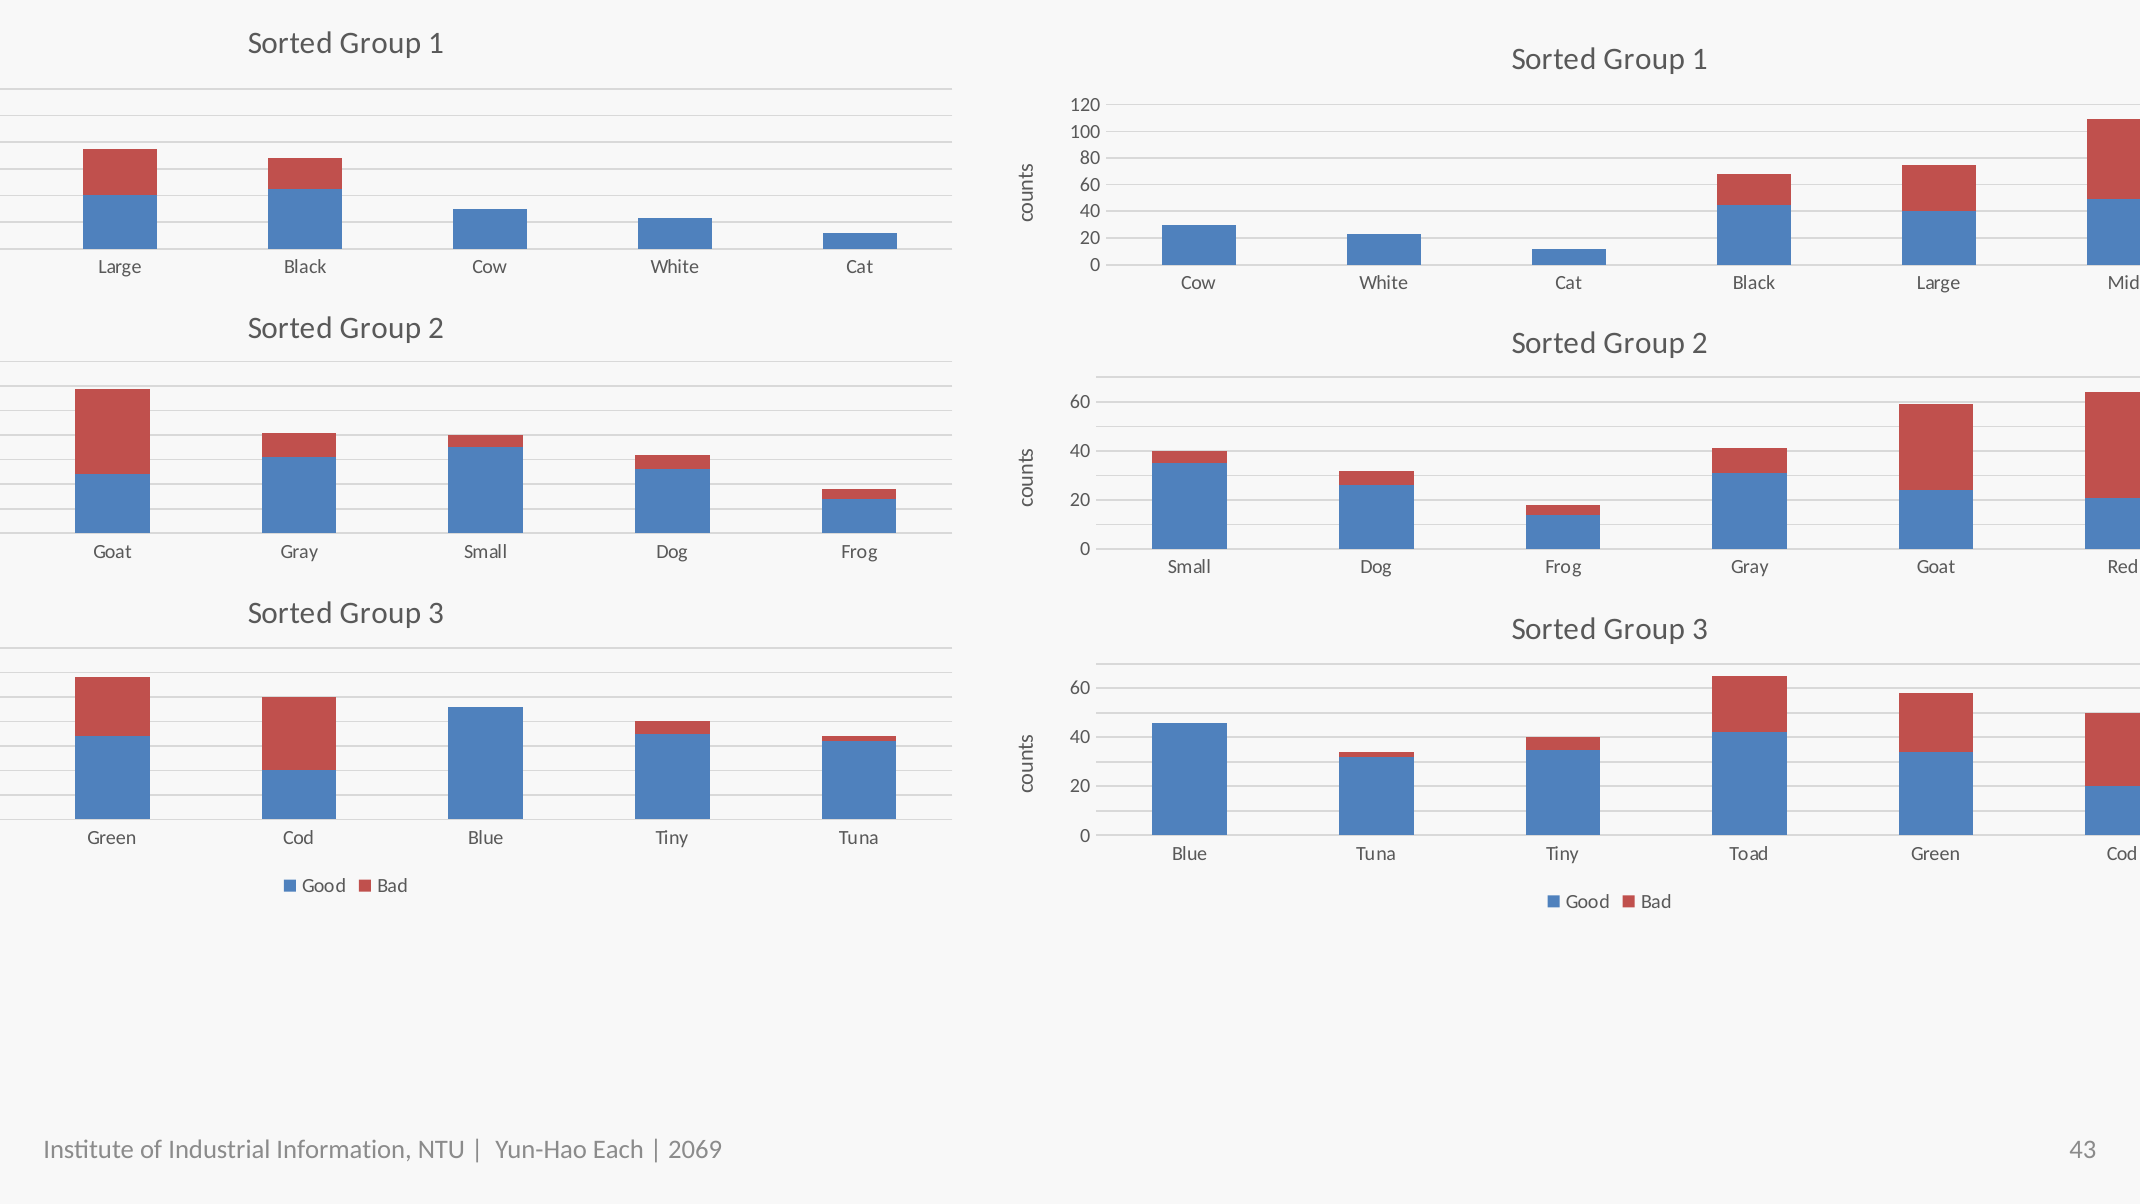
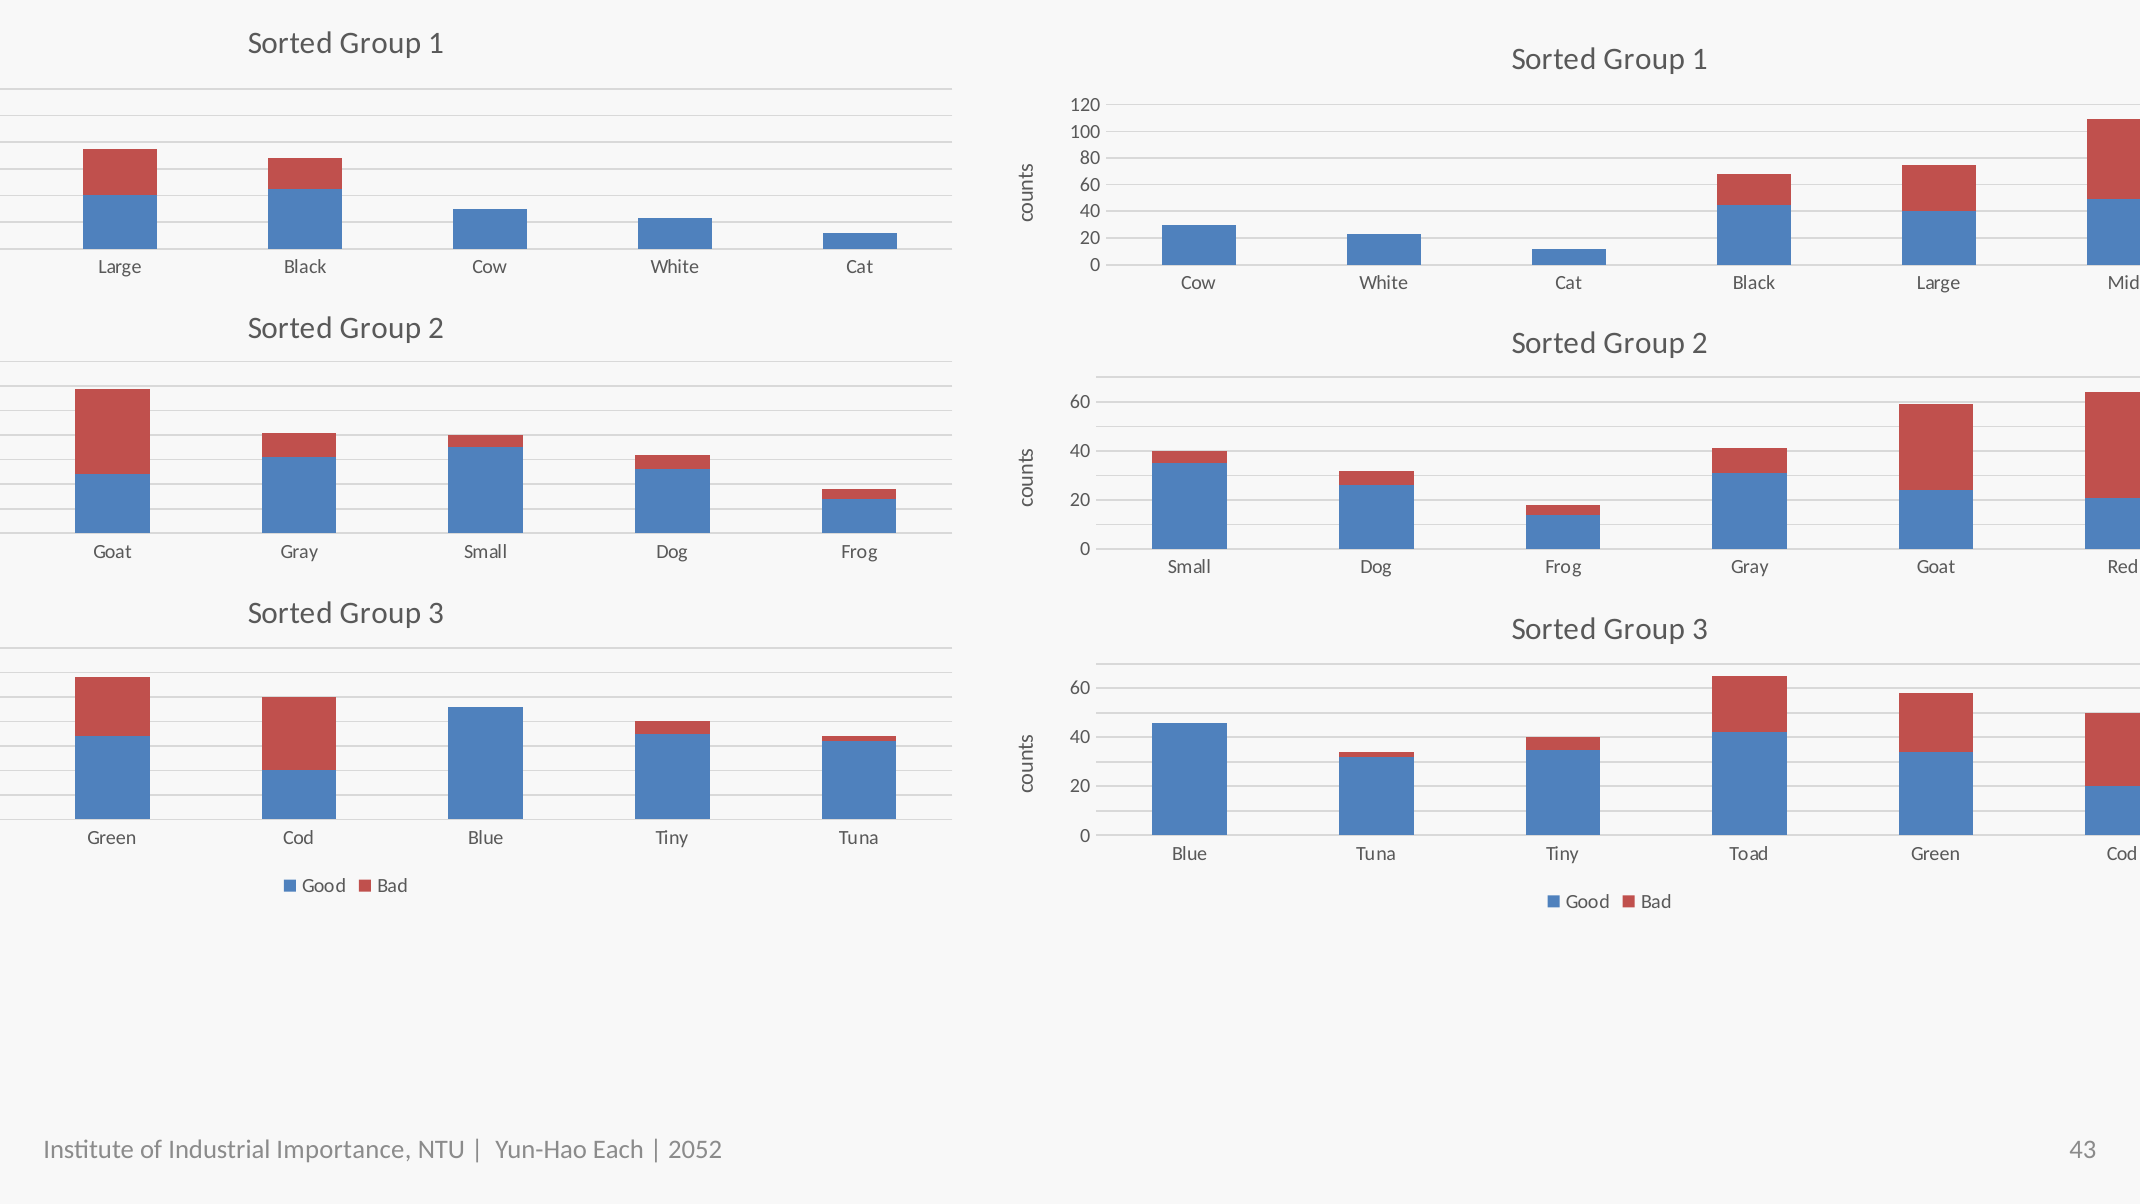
Information: Information -> Importance (344, 1149)
2069: 2069 -> 2052 (695, 1149)
